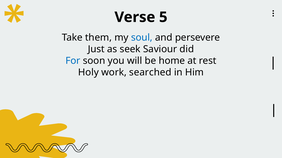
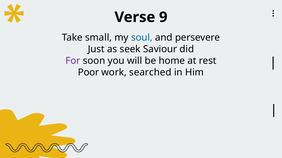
5: 5 -> 9 (163, 17)
them: them -> small (98, 38)
For colour: blue -> purple (73, 61)
Holy: Holy -> Poor (89, 73)
